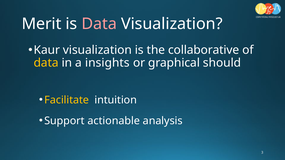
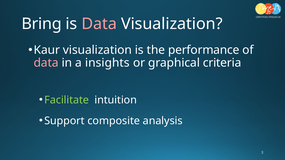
Merit: Merit -> Bring (42, 24)
collaborative: collaborative -> performance (204, 50)
data colour: yellow -> pink (46, 63)
should: should -> criteria (222, 63)
Facilitate colour: yellow -> light green (67, 100)
actionable: actionable -> composite (114, 121)
